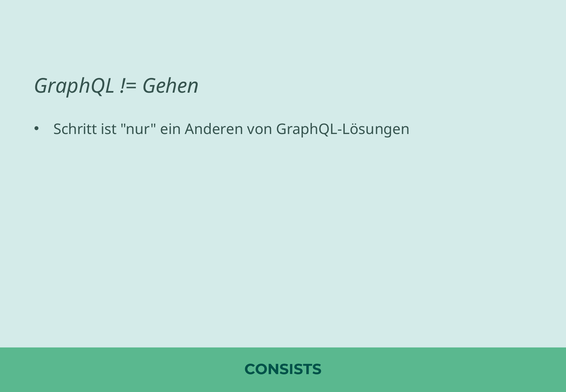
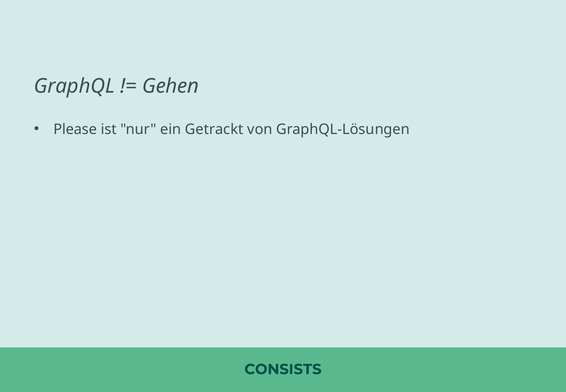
Schritt: Schritt -> Please (75, 129)
Anderen: Anderen -> Getrackt (214, 129)
